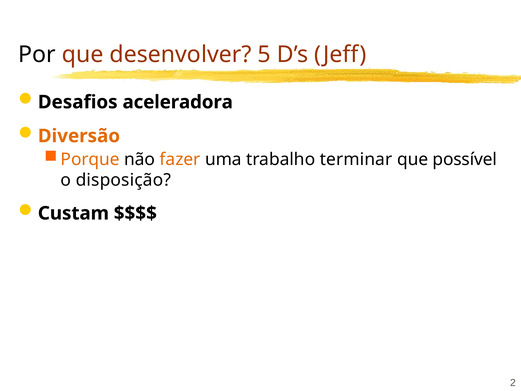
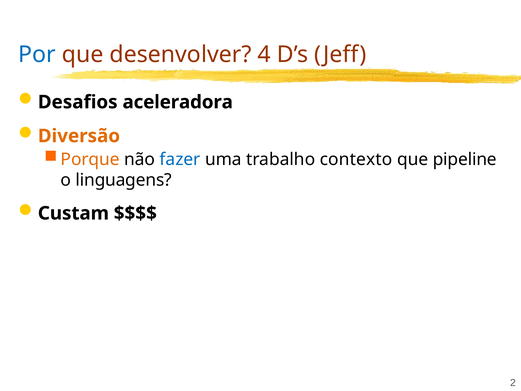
Por colour: black -> blue (37, 55)
5: 5 -> 4 (264, 55)
fazer colour: orange -> blue (180, 159)
terminar: terminar -> contexto (356, 159)
possível: possível -> pipeline (465, 159)
disposição: disposição -> linguagens (124, 180)
